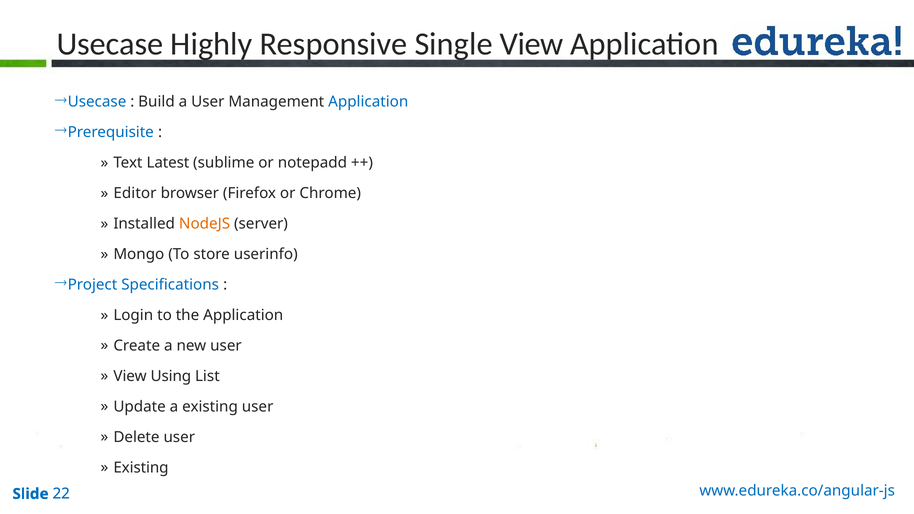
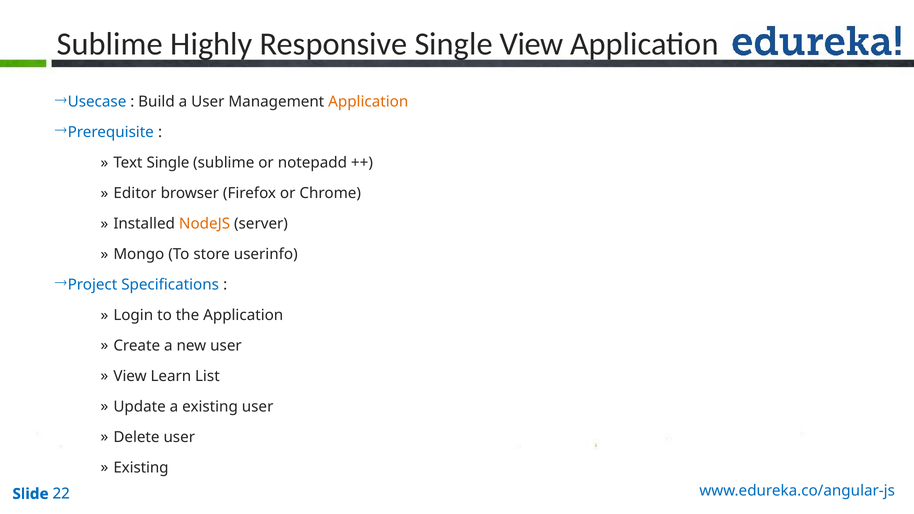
Usecase: Usecase -> Sublime (110, 44)
Application colour: blue -> orange (368, 102)
Text Latest: Latest -> Single (168, 163)
Using: Using -> Learn (171, 376)
